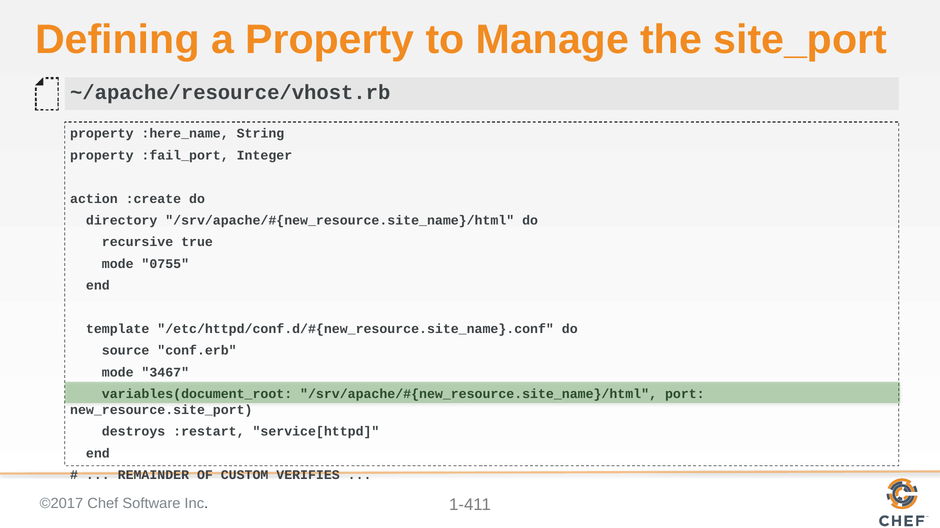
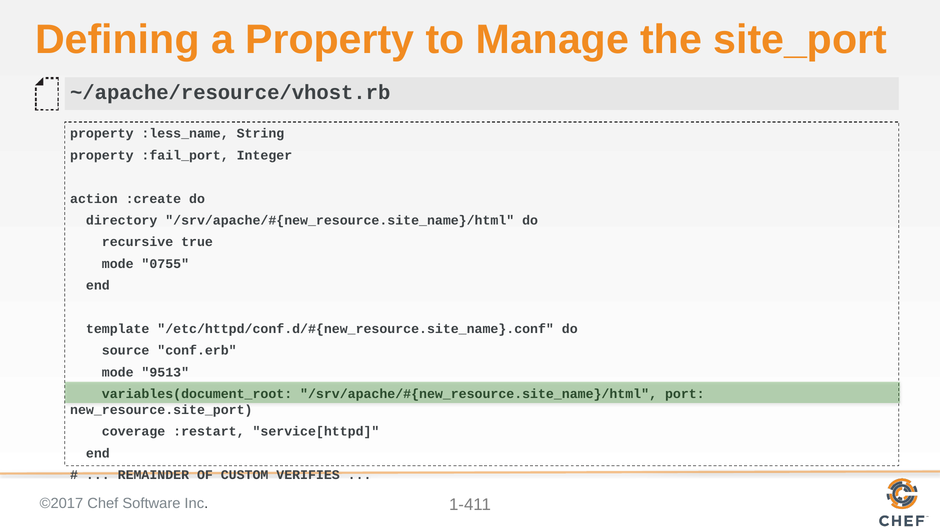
:here_name: :here_name -> :less_name (185, 134)
3467: 3467 -> 9513 (165, 373)
destroys: destroys -> coverage (134, 432)
